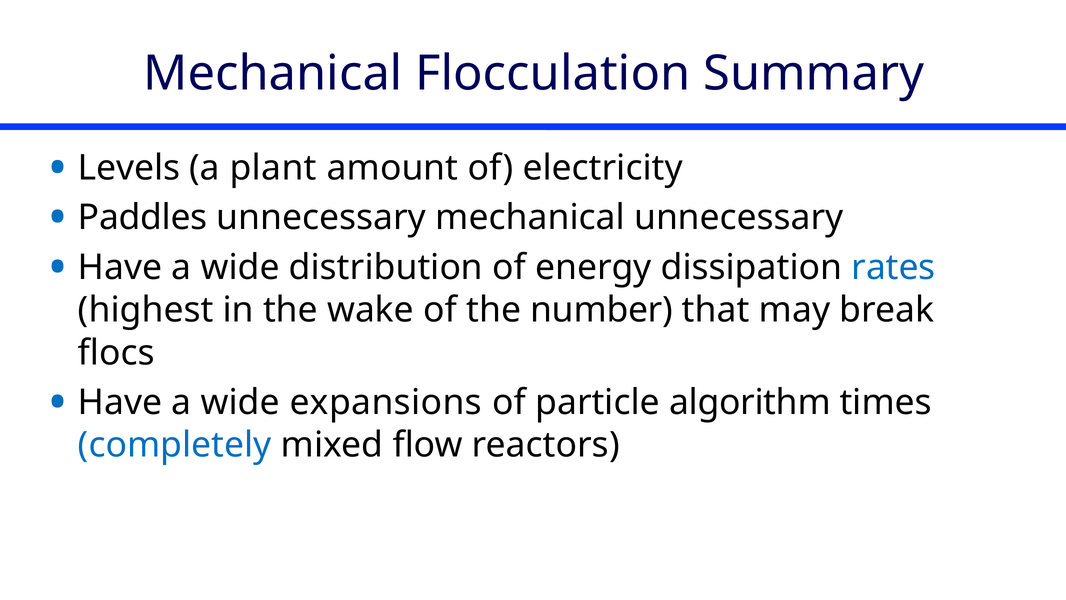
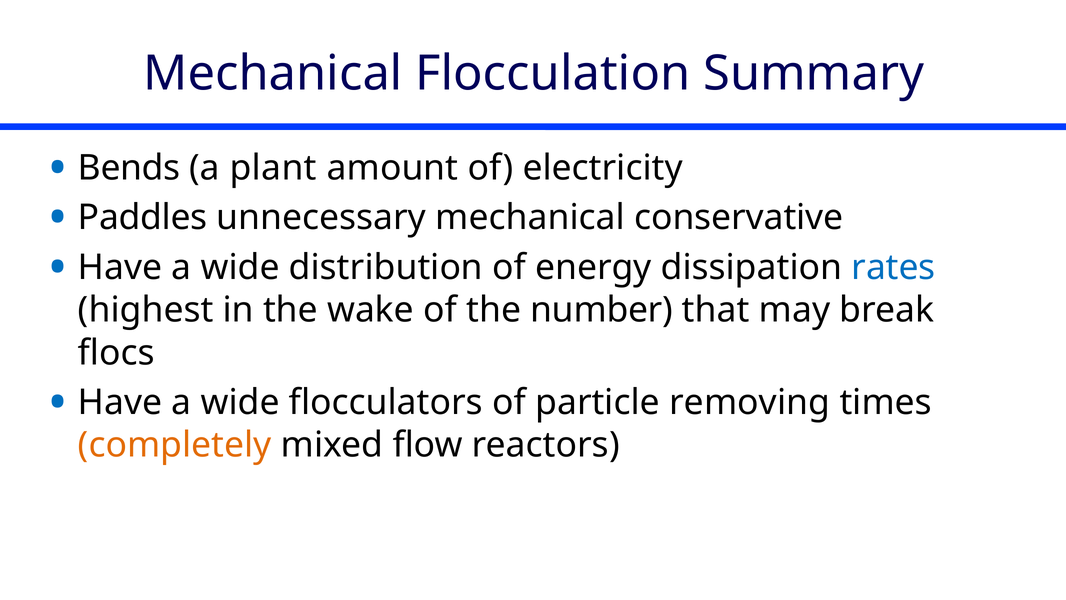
Levels: Levels -> Bends (129, 168)
mechanical unnecessary: unnecessary -> conservative (739, 217)
expansions: expansions -> flocculators (386, 402)
algorithm: algorithm -> removing (750, 402)
completely colour: blue -> orange (175, 445)
